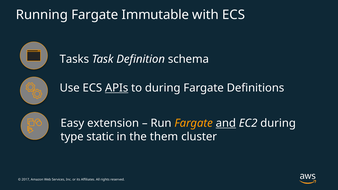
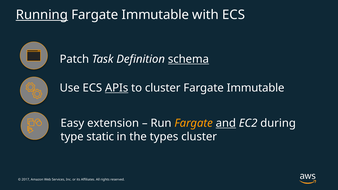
Running underline: none -> present (42, 15)
Tasks: Tasks -> Patch (74, 59)
schema underline: none -> present (188, 59)
to during: during -> cluster (163, 88)
Definitions: Definitions -> Immutable (256, 88)
them: them -> types (164, 137)
